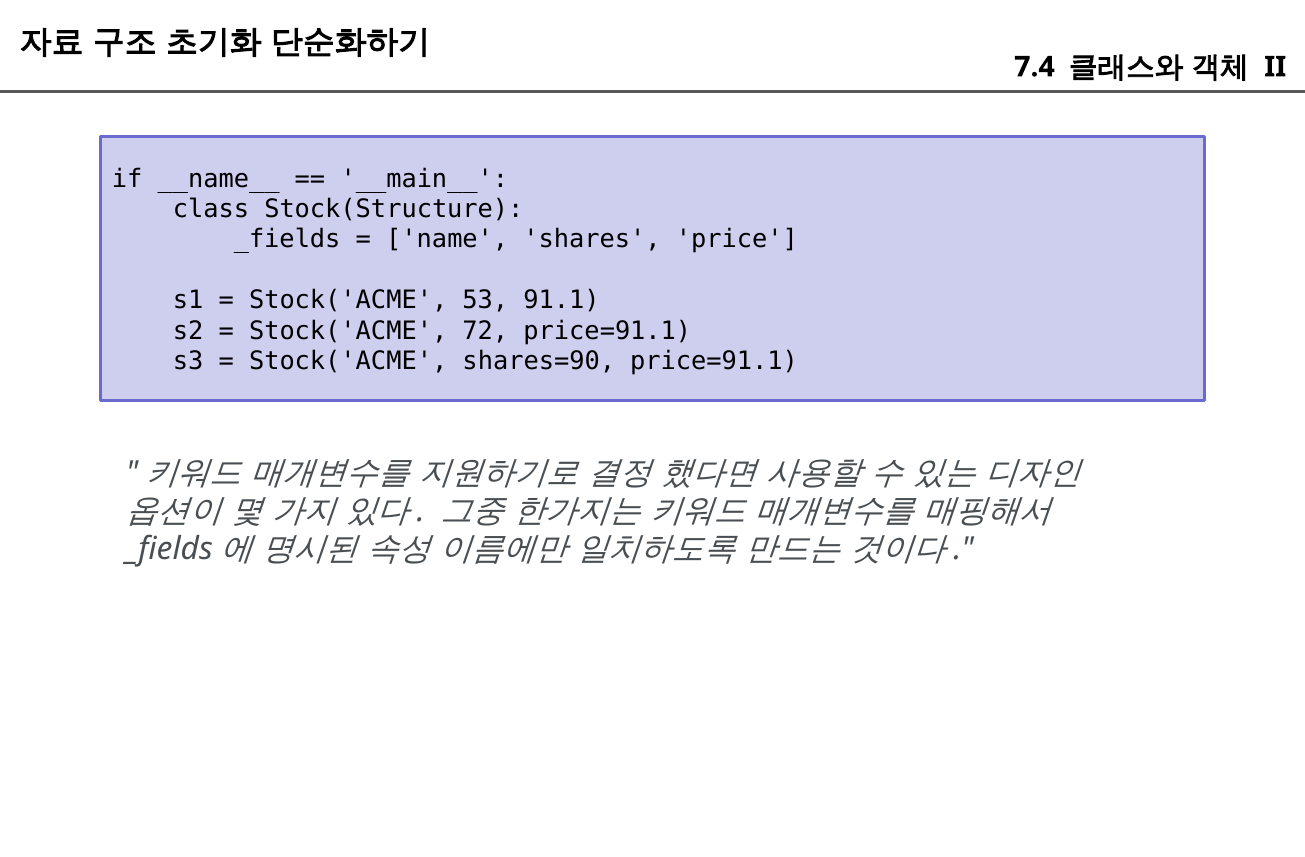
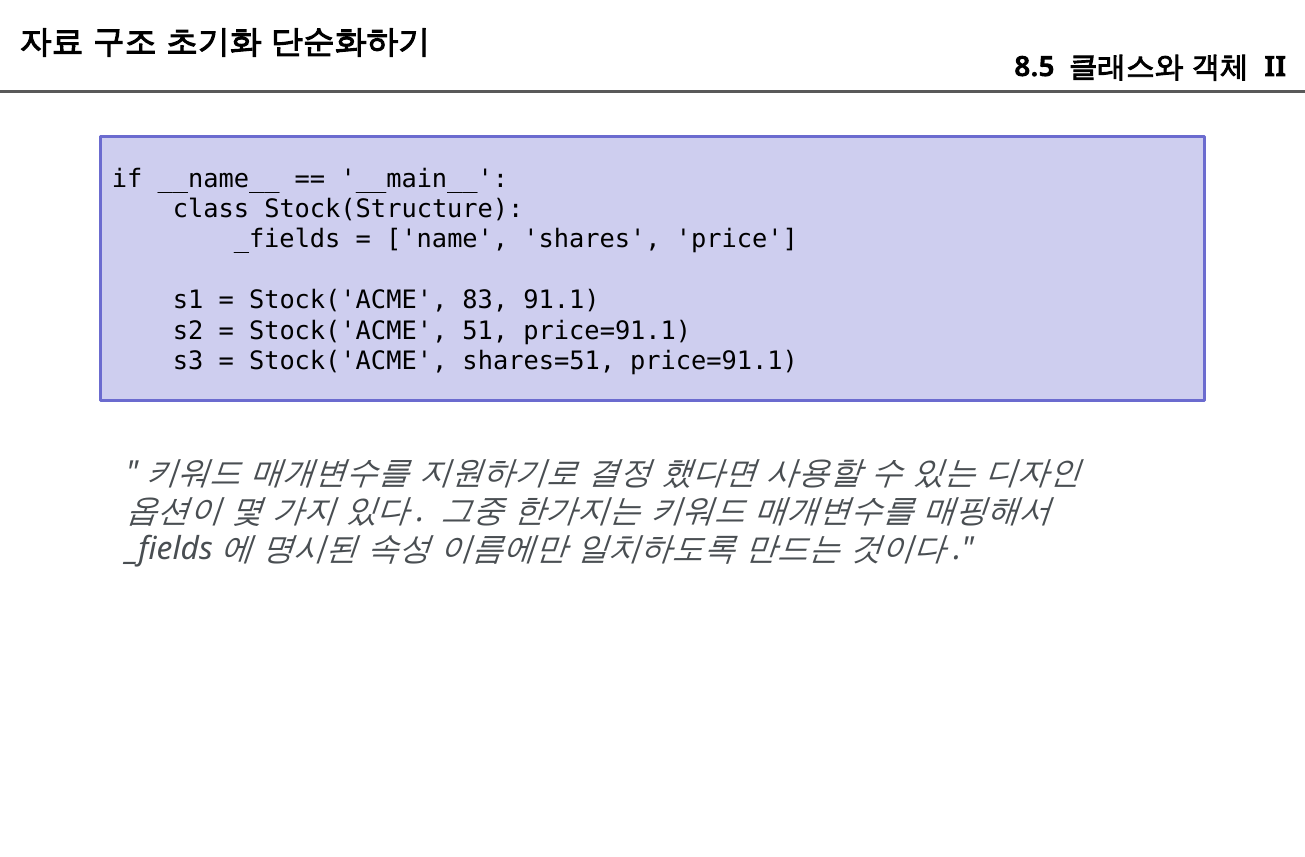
7.4: 7.4 -> 8.5 (1034, 67)
53: 53 -> 83 (485, 301)
72: 72 -> 51 (485, 331)
shares=90: shares=90 -> shares=51 (539, 361)
